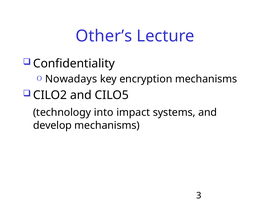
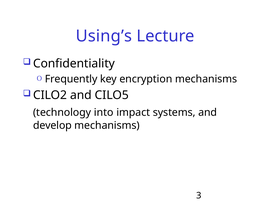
Other’s: Other’s -> Using’s (104, 36)
Nowadays: Nowadays -> Frequently (71, 79)
